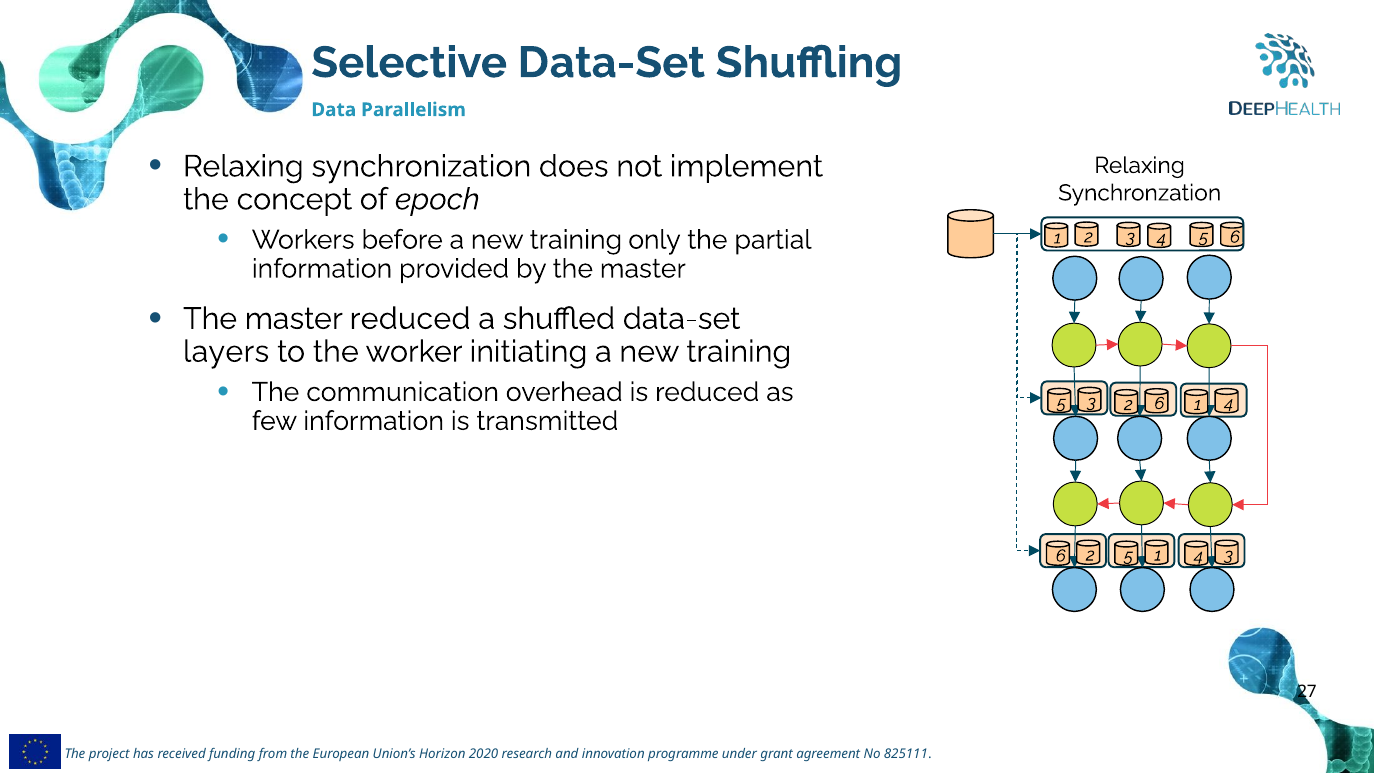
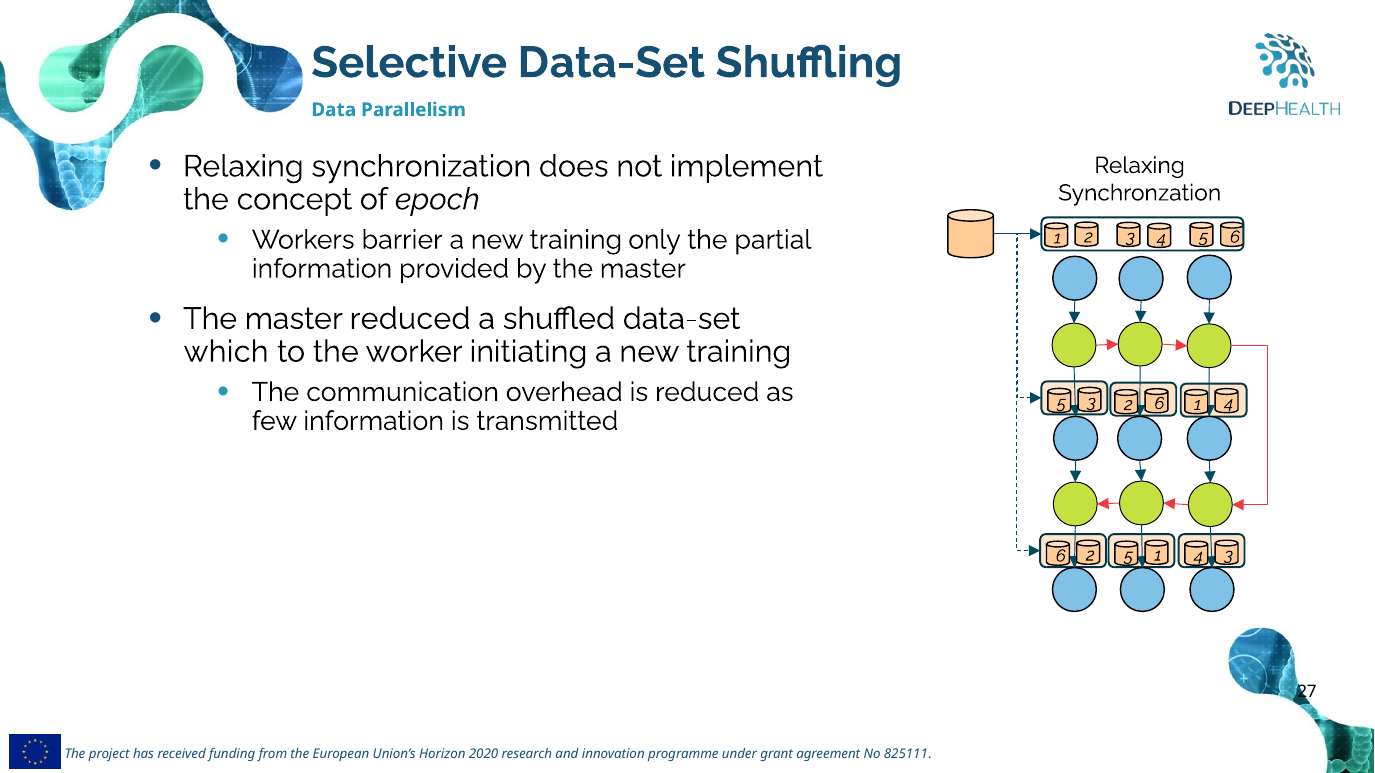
before: before -> barrier (402, 240)
layers: layers -> which (226, 352)
